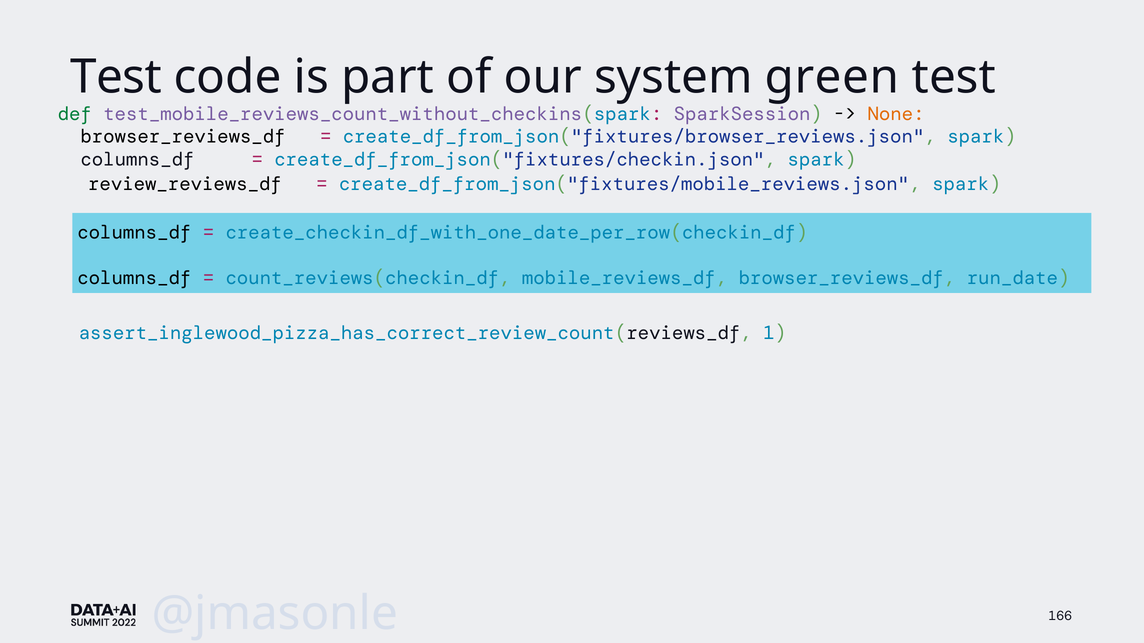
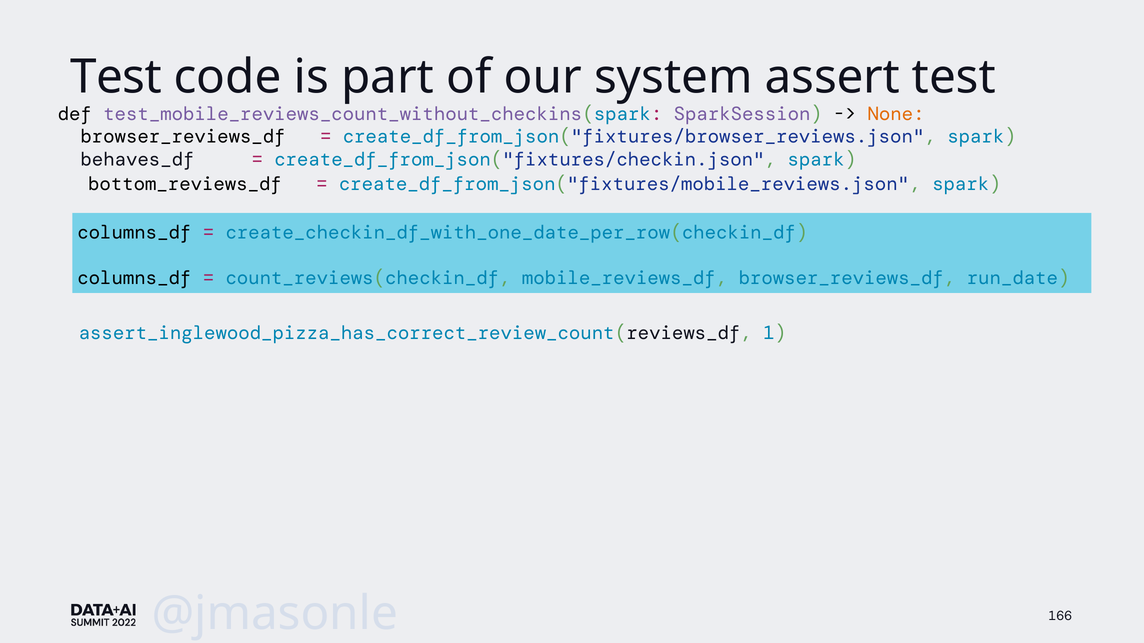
green: green -> assert (832, 77)
def colour: green -> black (75, 114)
columns_df: columns_df -> behaves_df (137, 160)
review_reviews_df: review_reviews_df -> bottom_reviews_df (185, 184)
